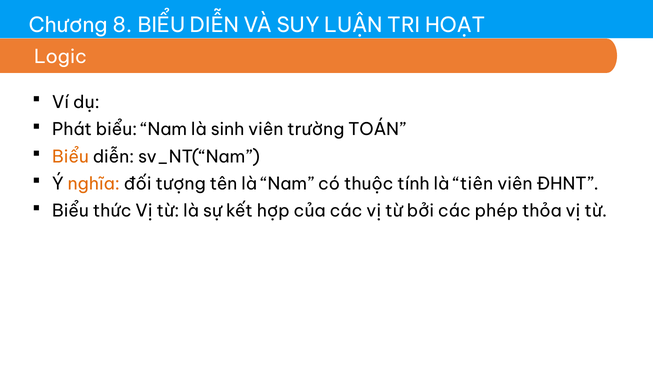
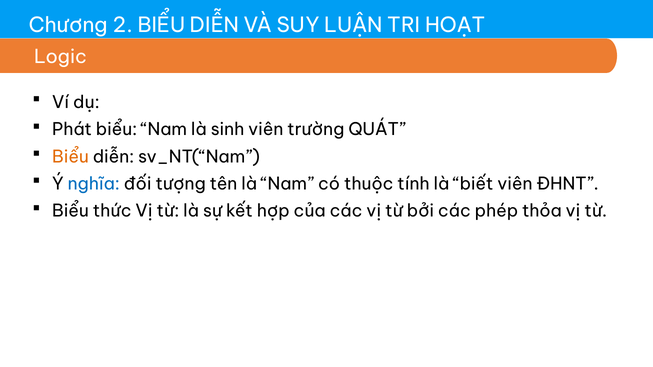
8: 8 -> 2 (123, 25)
TOÁN: TOÁN -> QUÁT (377, 130)
nghĩa colour: orange -> blue (94, 184)
tiên: tiên -> biết (473, 184)
